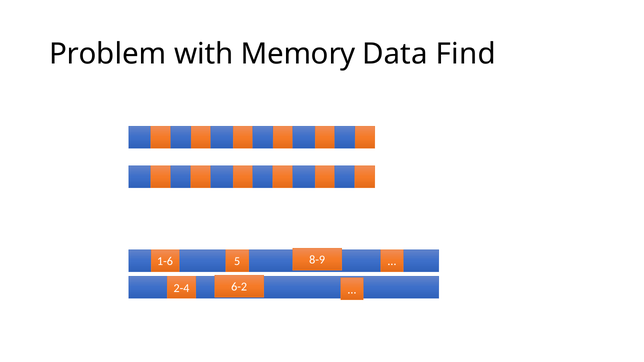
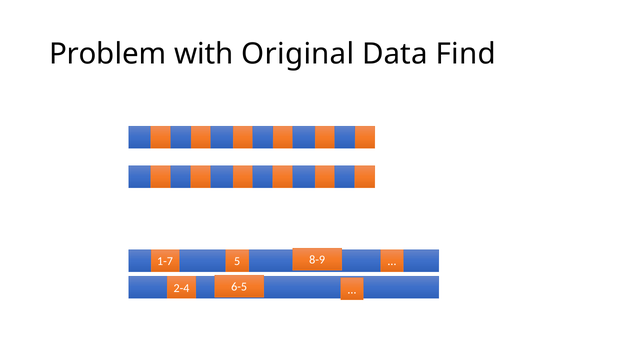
Memory: Memory -> Original (298, 54)
1-6: 1-6 -> 1-7 (165, 262)
6-2: 6-2 -> 6-5 (239, 287)
